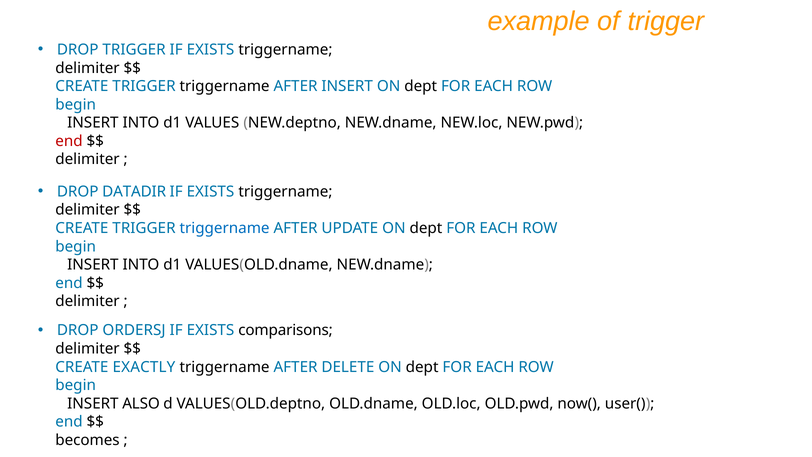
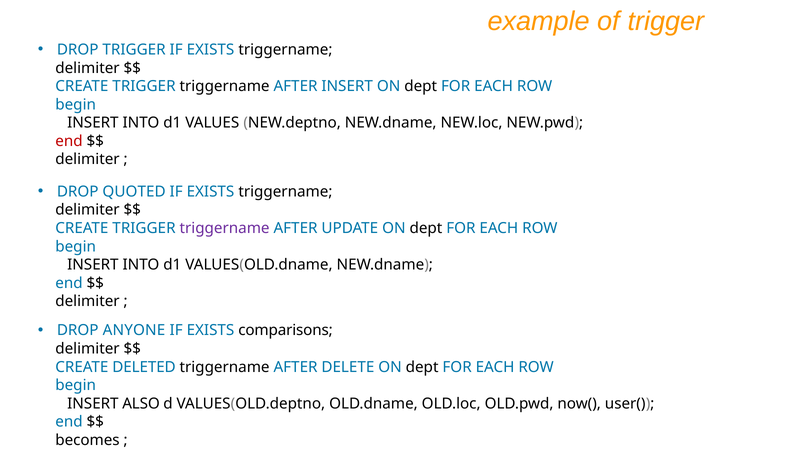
DATADIR: DATADIR -> QUOTED (134, 192)
triggername colour: blue -> purple (225, 228)
ORDERSJ: ORDERSJ -> ANYONE (134, 330)
EXACTLY: EXACTLY -> DELETED (144, 367)
